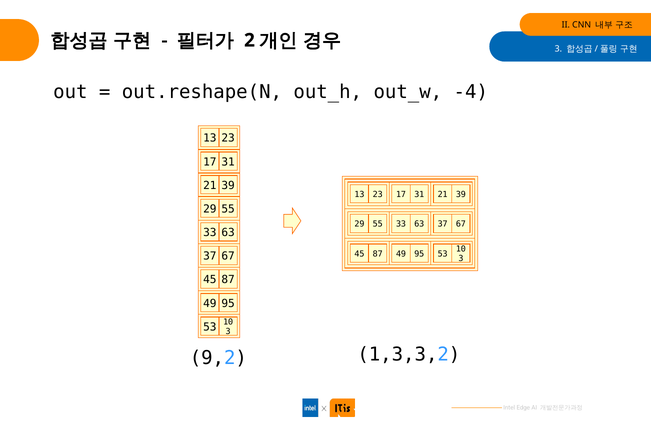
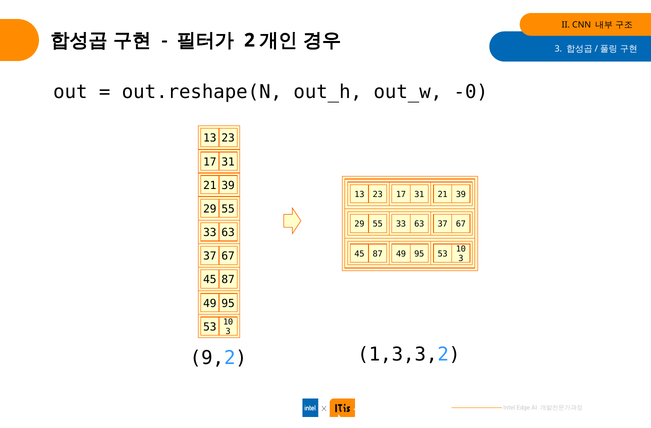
-4: -4 -> -0 (471, 92)
